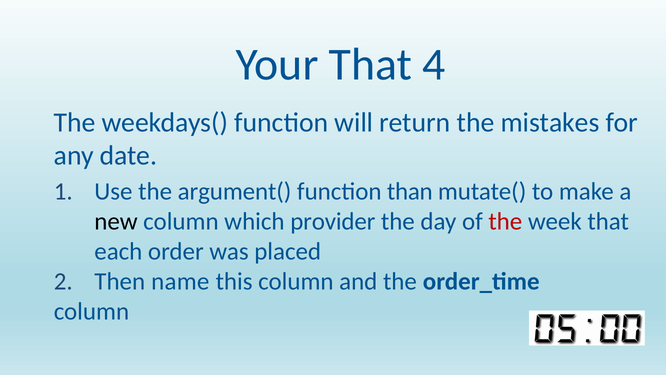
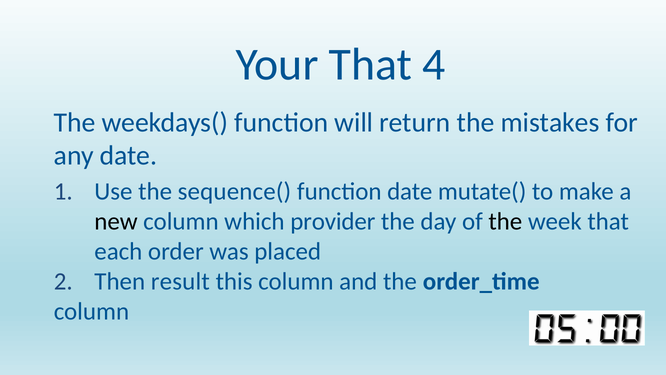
argument(: argument( -> sequence( (234, 191)
function than: than -> date (410, 191)
the colour: red -> black (505, 221)
name: name -> result (180, 281)
